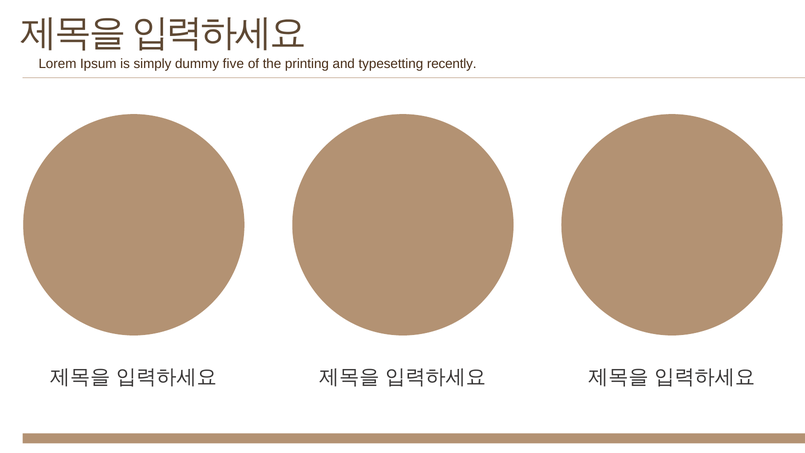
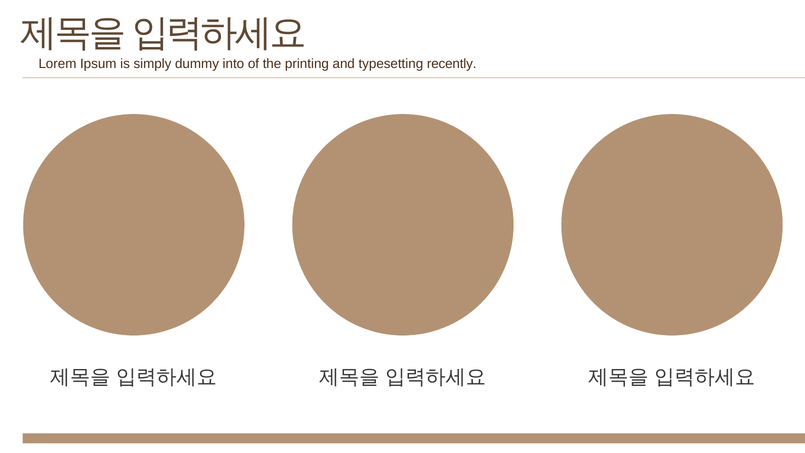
five: five -> into (233, 64)
